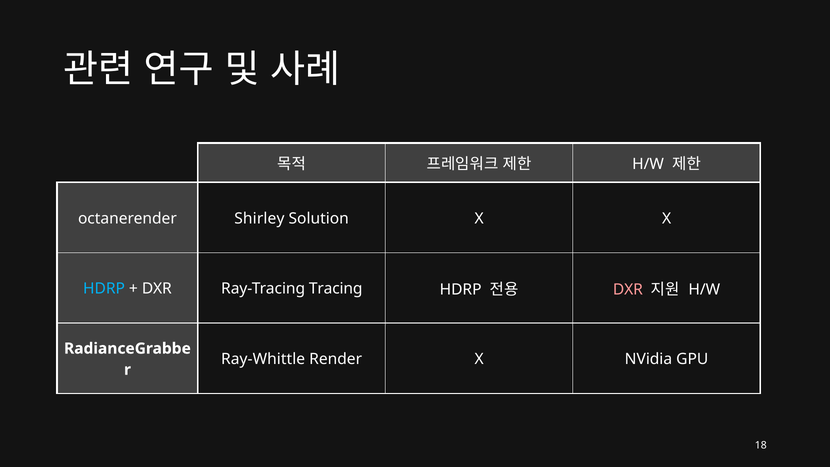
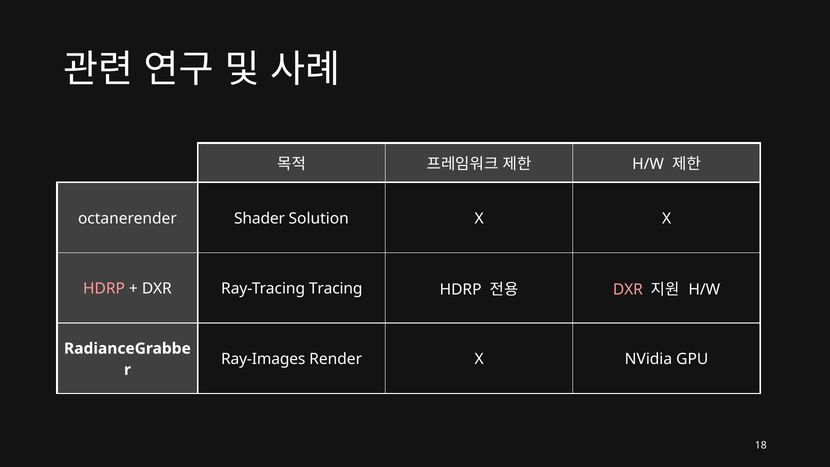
Shirley: Shirley -> Shader (260, 218)
HDRP colour: light blue -> pink (104, 289)
Ray-Whittle: Ray-Whittle -> Ray-Images (263, 359)
